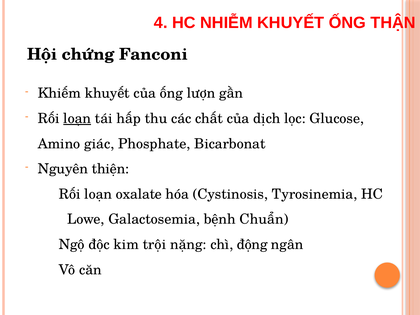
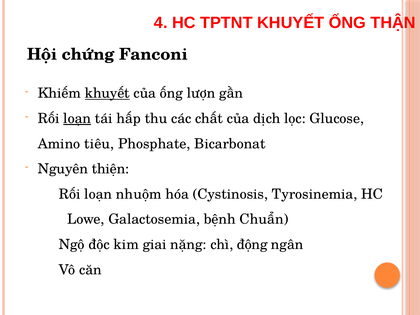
NHIỄM: NHIỄM -> TPTNT (226, 23)
khuyết underline: none -> present (107, 93)
giác: giác -> tiêu (99, 144)
oxalate: oxalate -> nhuộm (139, 194)
trội: trội -> giai (155, 245)
